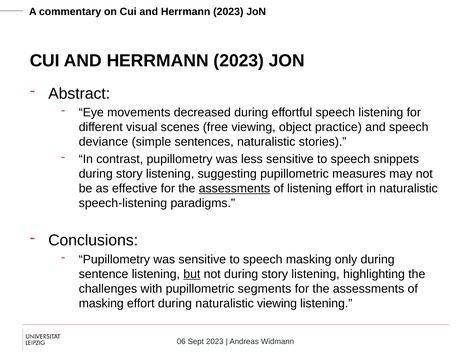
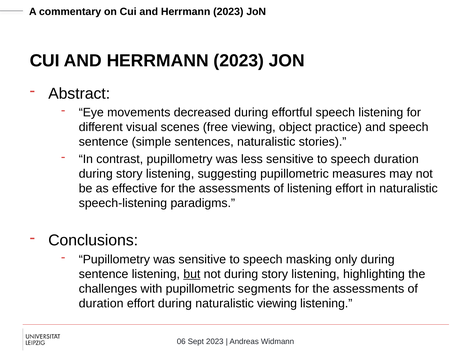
deviance: deviance -> sentence (104, 142)
speech snippets: snippets -> duration (396, 159)
assessments underline: present -> none (234, 188)
masking: masking -> duration (101, 303)
